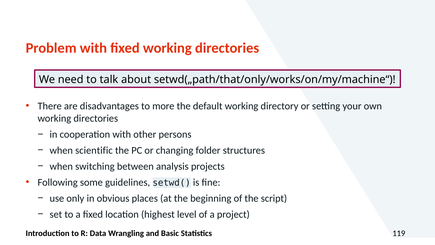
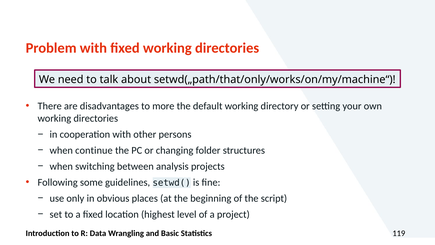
scientific: scientific -> continue (94, 150)
